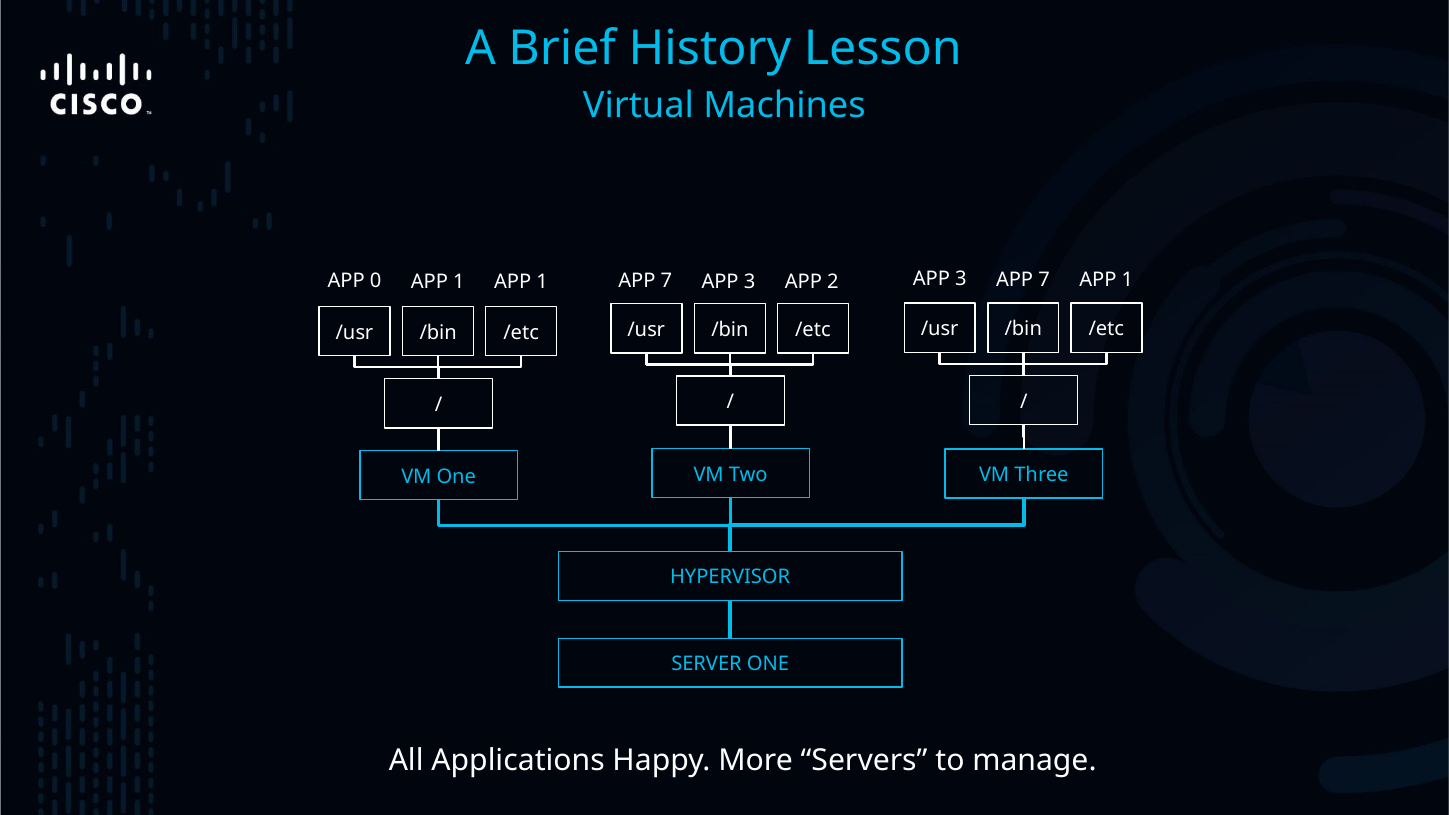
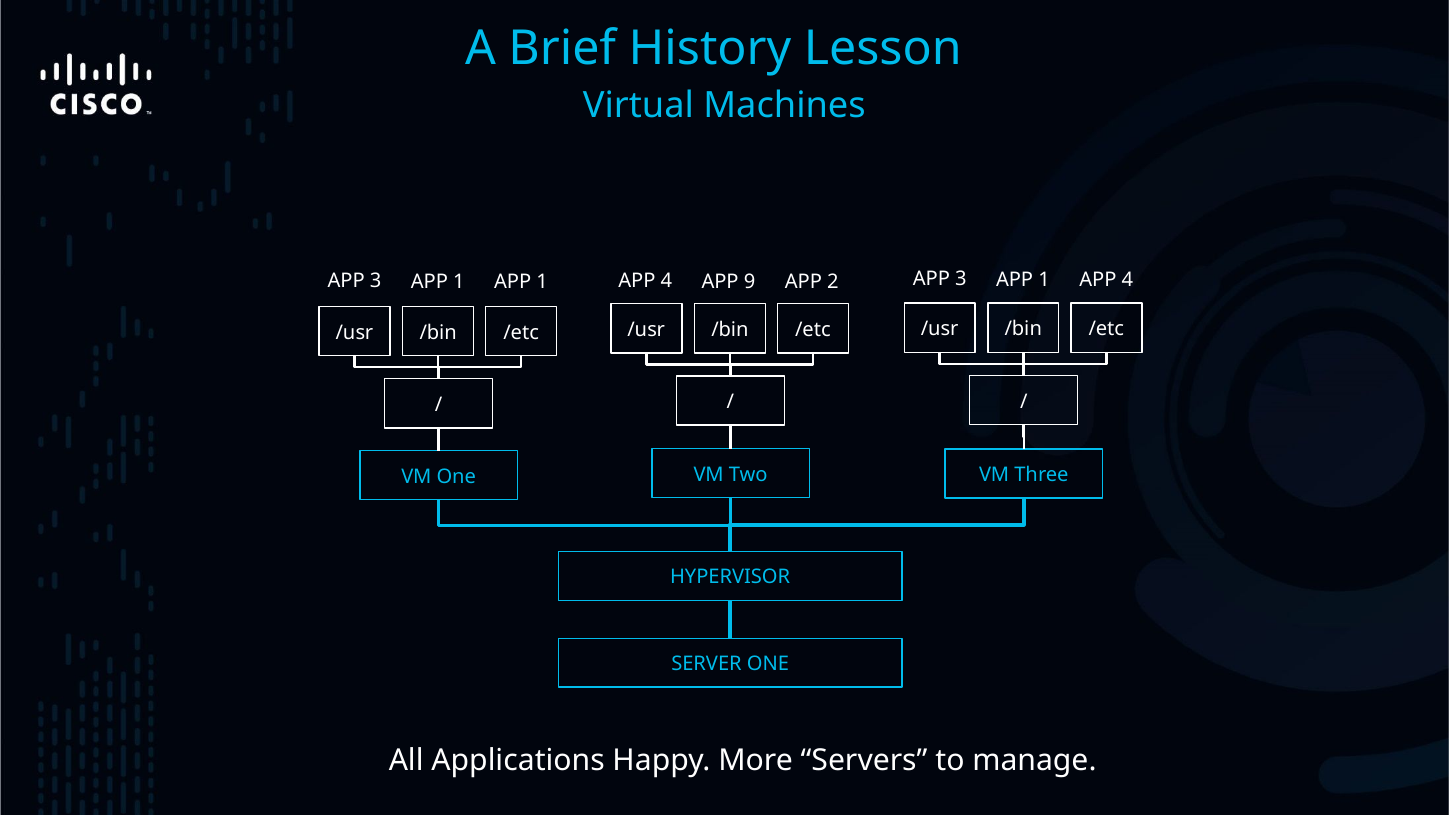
0: 0 -> 3 (376, 280)
7: 7 -> 4 (666, 280)
3: 3 -> 9 (750, 281)
7: 7 -> 1 (1044, 280)
1: 1 -> 4 (1127, 280)
